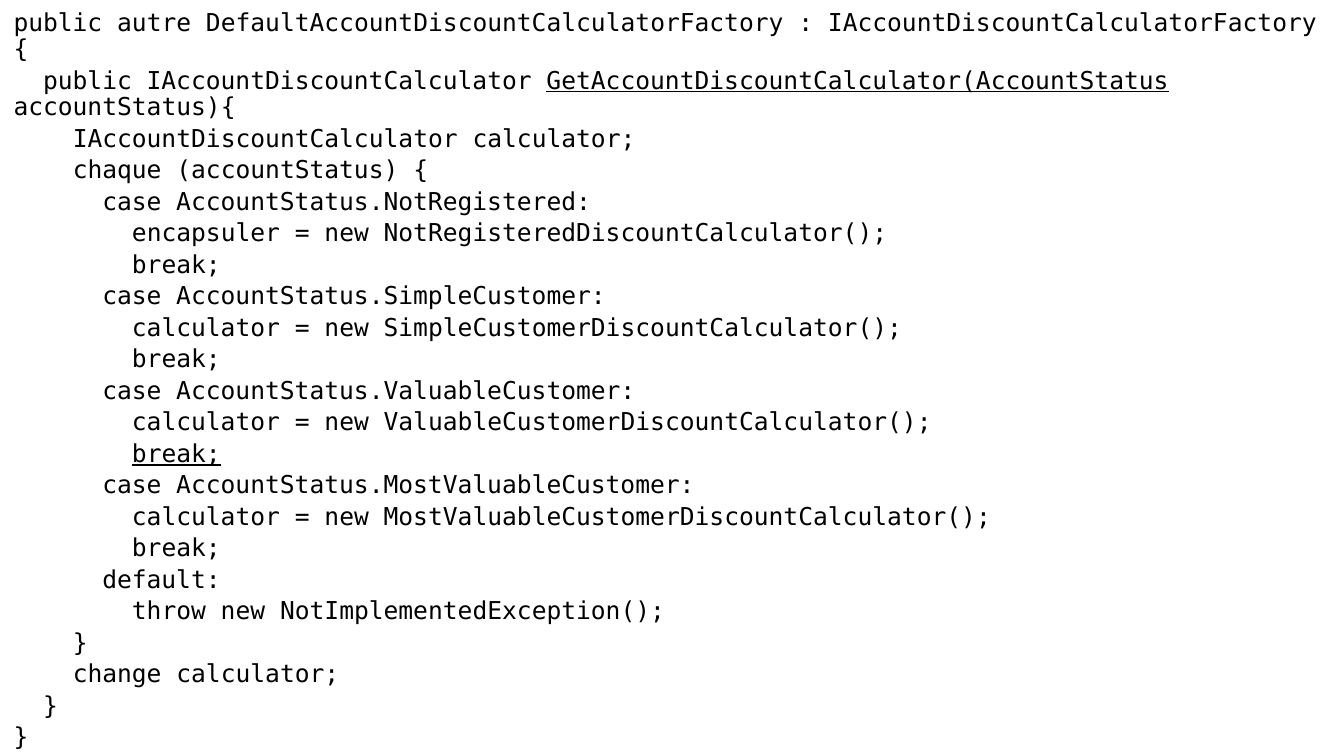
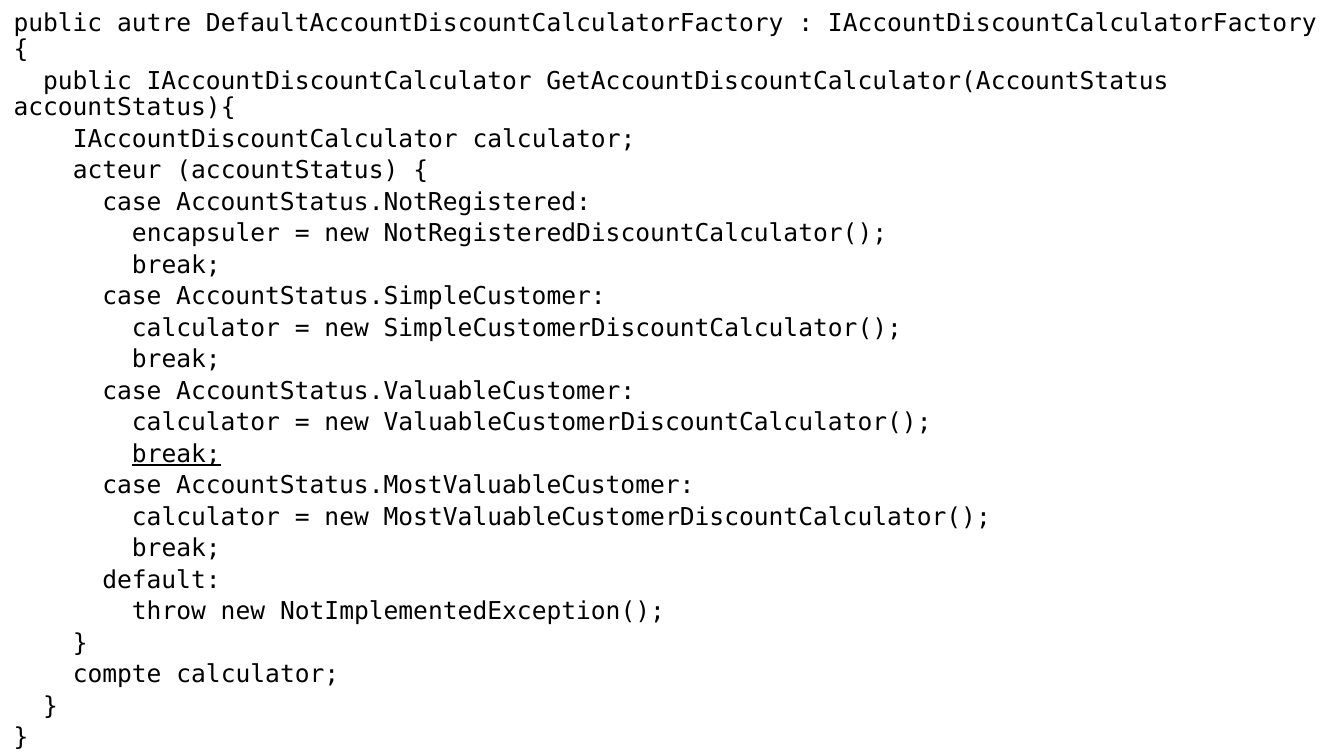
GetAccountDiscountCalculator(AccountStatus underline: present -> none (858, 81)
chaque: chaque -> acteur (117, 171)
change: change -> compte (117, 675)
